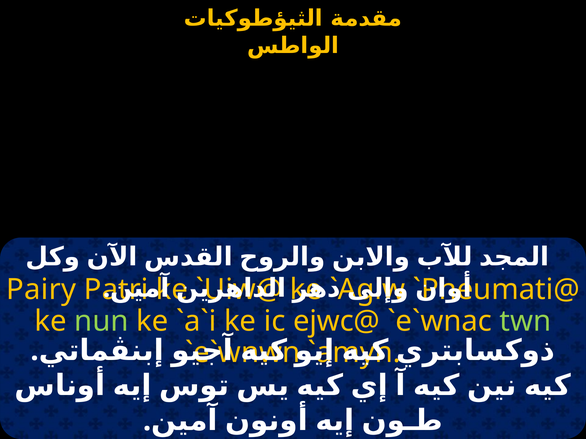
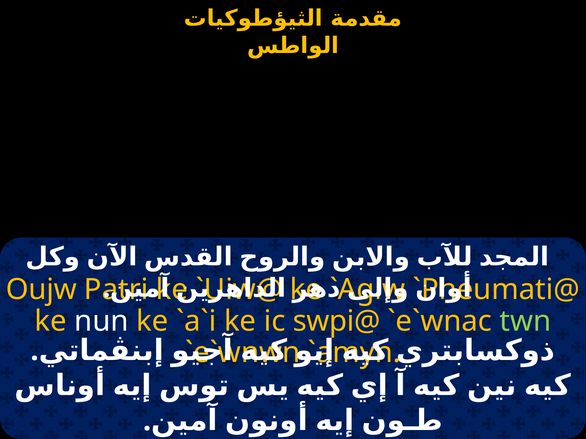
Pairy: Pairy -> Oujw (41, 290)
nun colour: light green -> white (101, 321)
ejwc@: ejwc@ -> swpi@ (337, 321)
